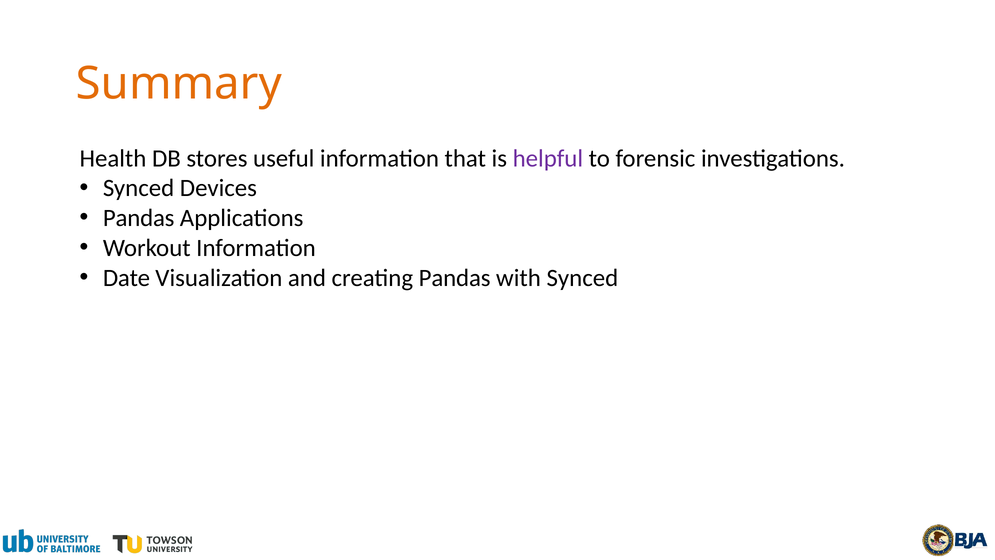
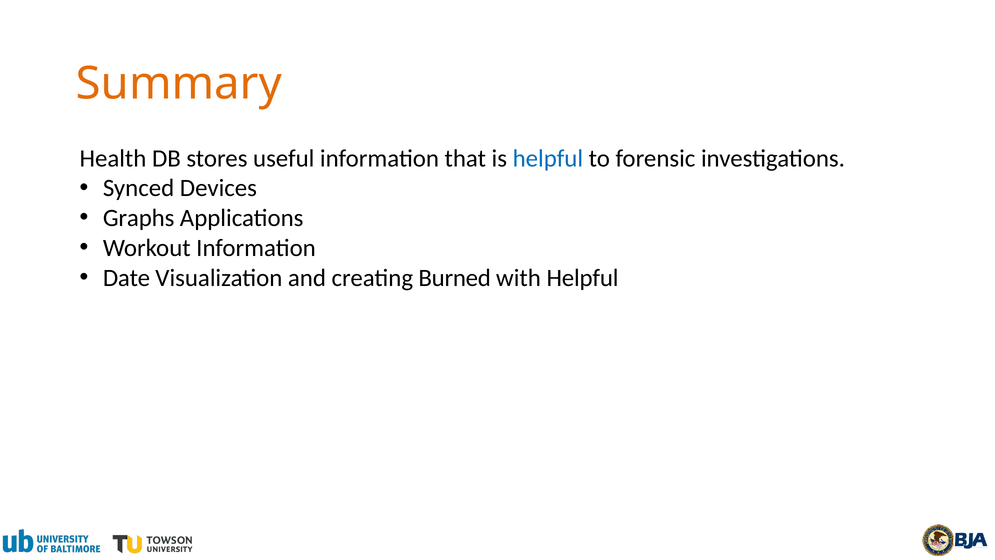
helpful colour: purple -> blue (548, 158)
Pandas: Pandas -> Graphs (139, 218)
creating Pandas: Pandas -> Burned (455, 278)
with Synced: Synced -> Helpful (583, 278)
